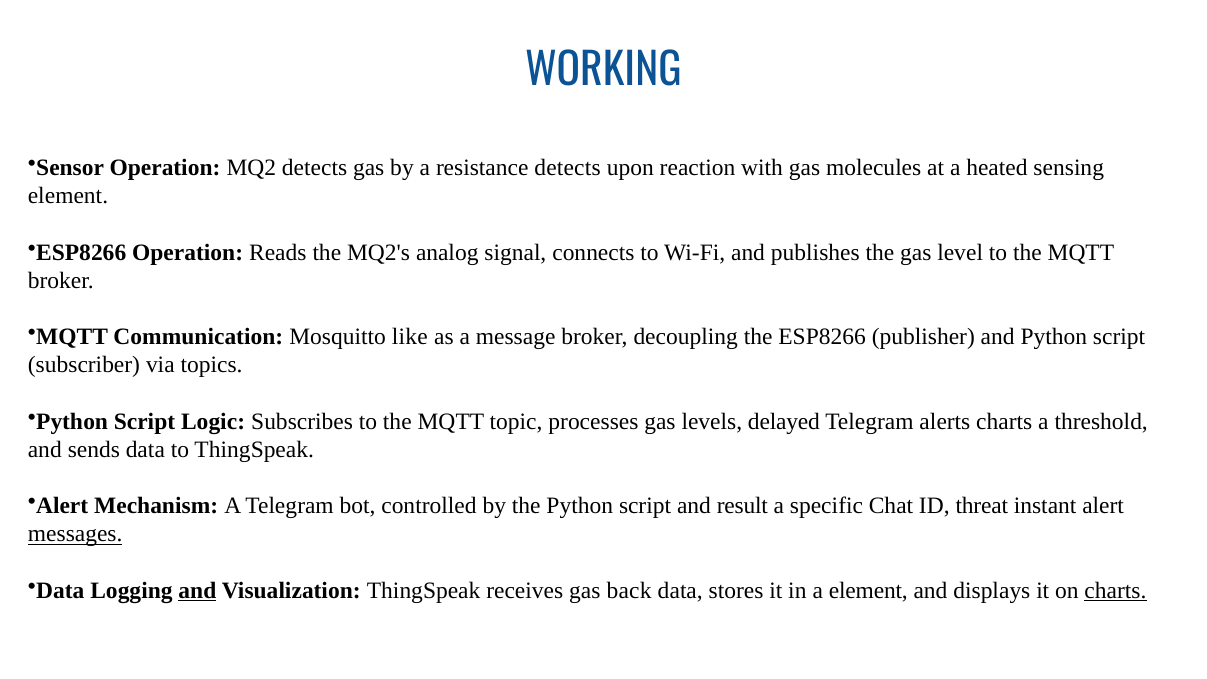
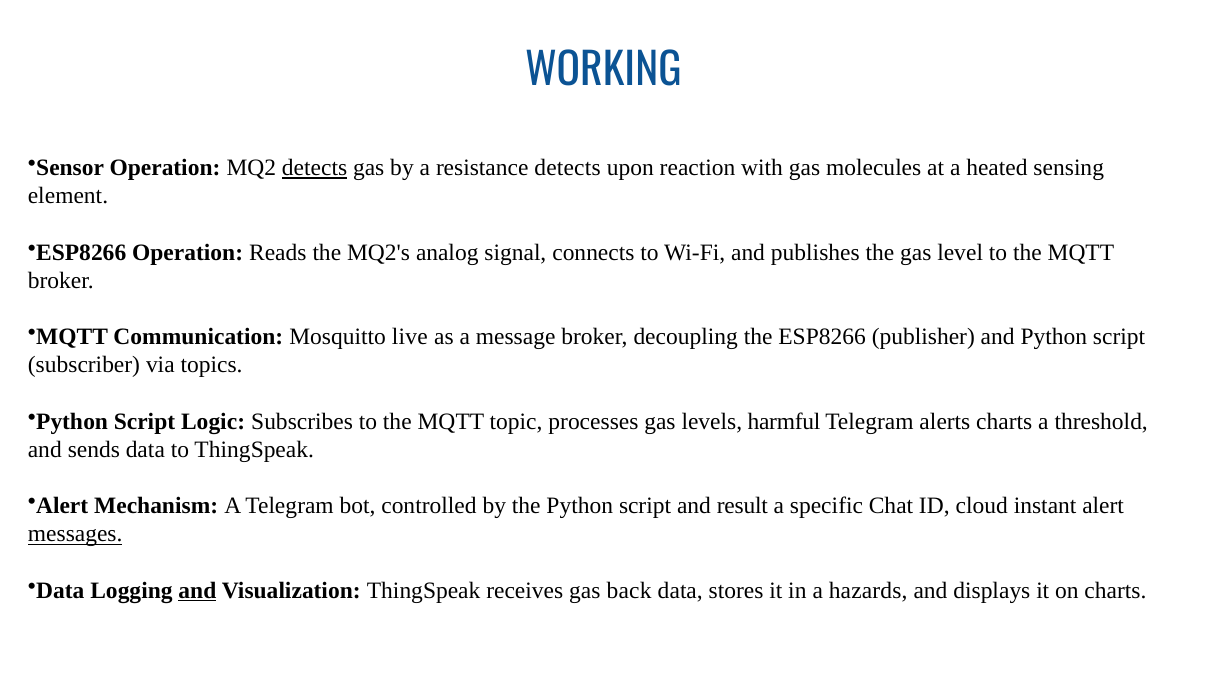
detects underline: none -> present (315, 168)
like: like -> live (410, 337)
delayed: delayed -> harmful (784, 421)
threat: threat -> cloud (982, 506)
a element: element -> hazards (868, 591)
charts underline: present -> none (1115, 591)
